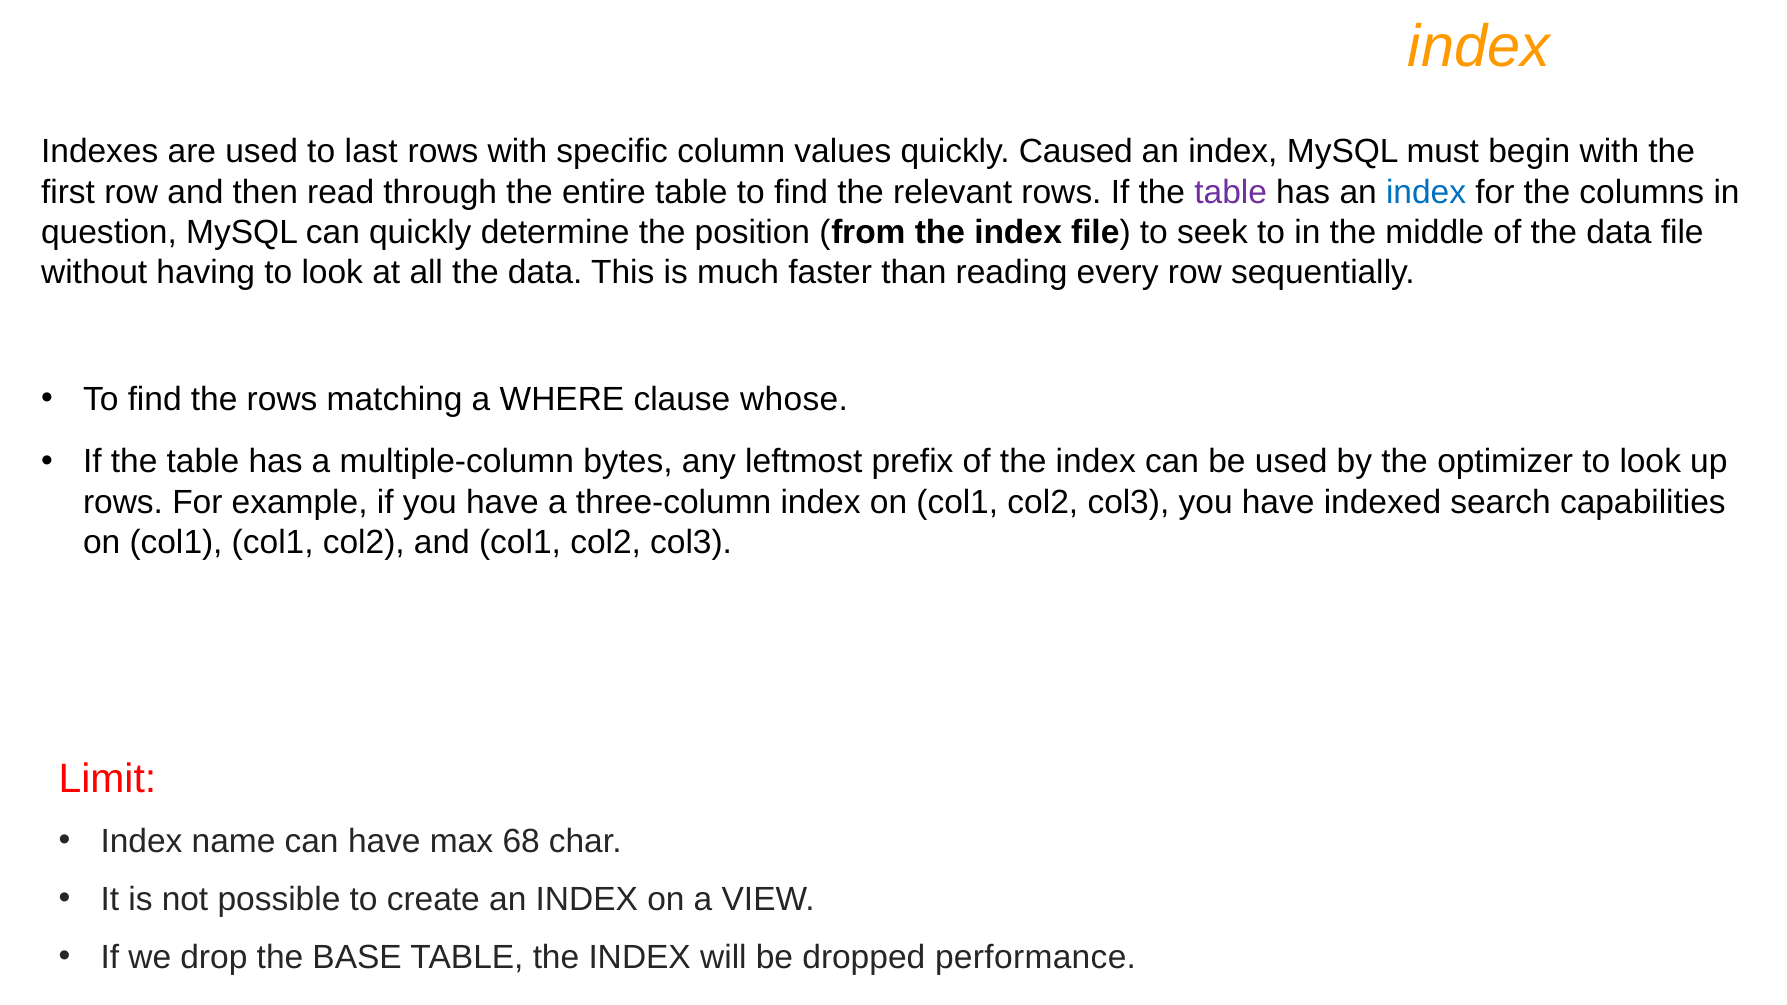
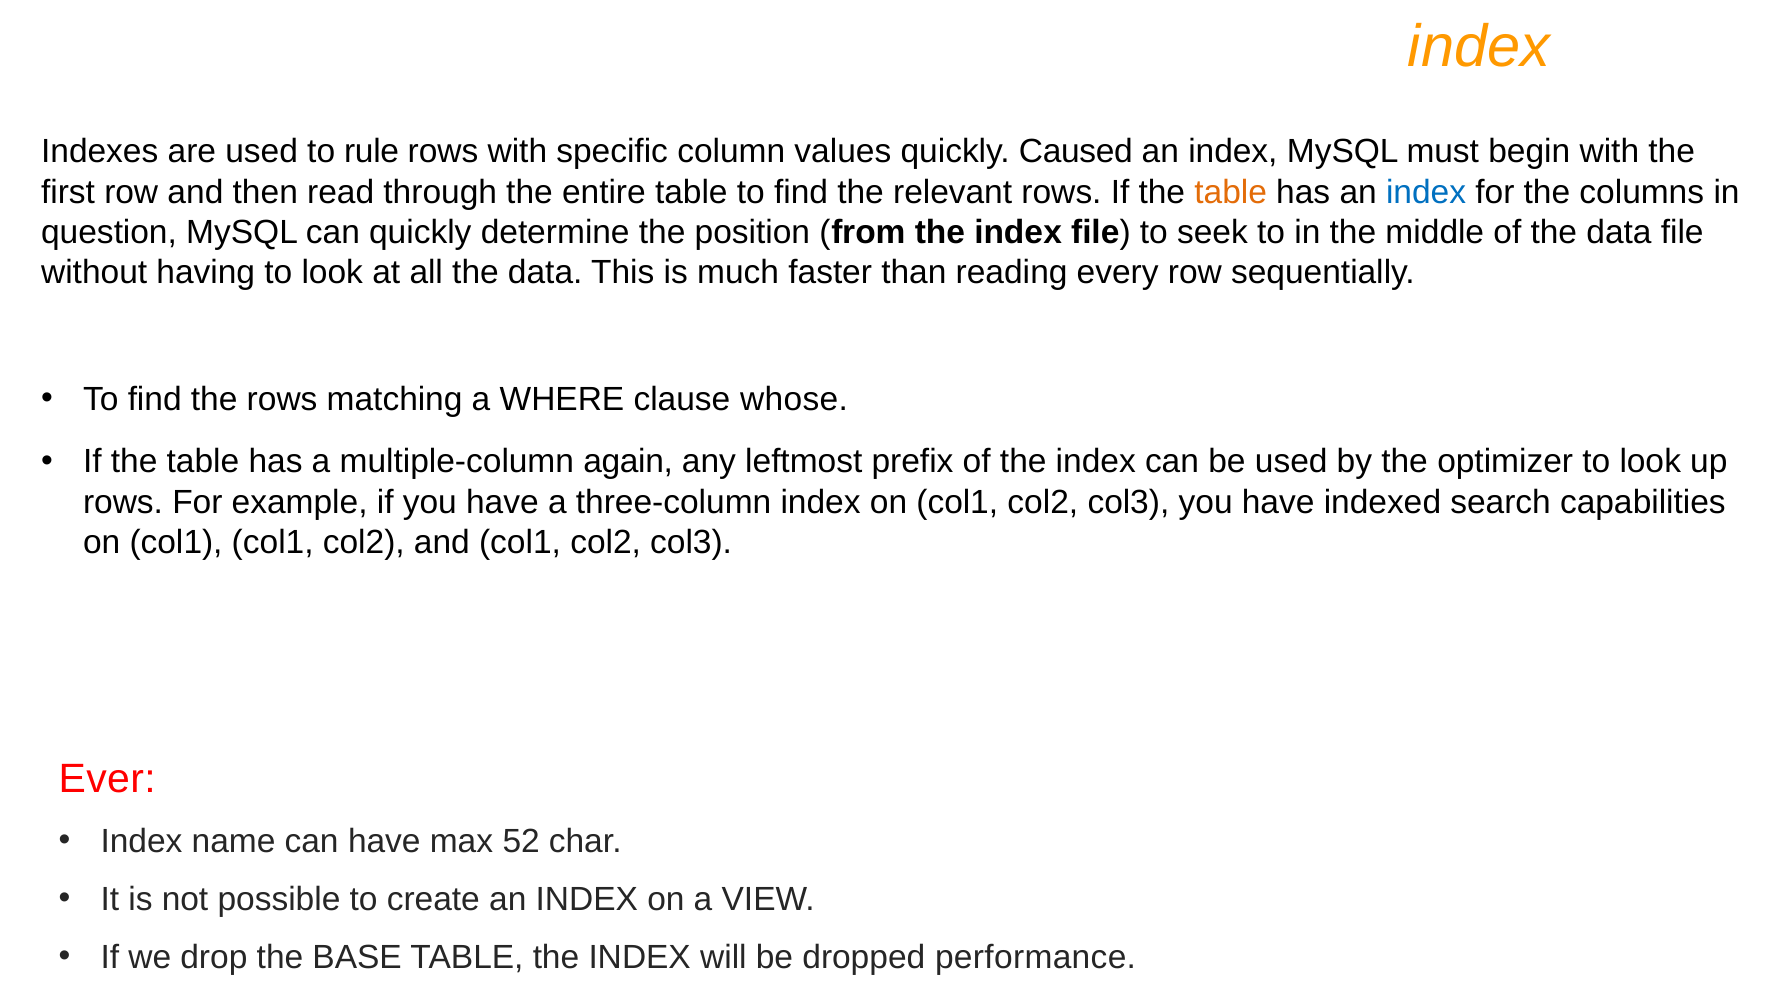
last: last -> rule (372, 152)
table colour: purple -> orange (1231, 192)
bytes: bytes -> again (628, 462)
Limit: Limit -> Ever (107, 779)
68: 68 -> 52 (521, 841)
